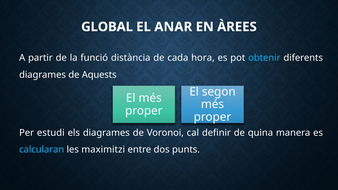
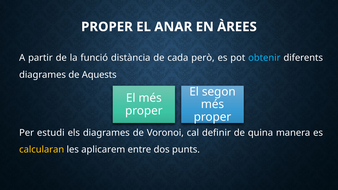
GLOBAL: GLOBAL -> PROPER (107, 27)
hora: hora -> però (203, 58)
calcularan colour: light blue -> yellow (42, 150)
maximitzi: maximitzi -> aplicarem (103, 150)
